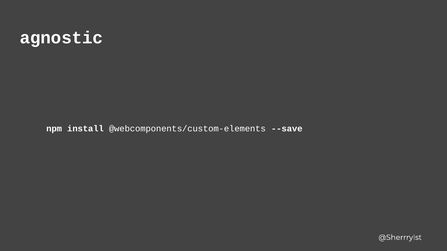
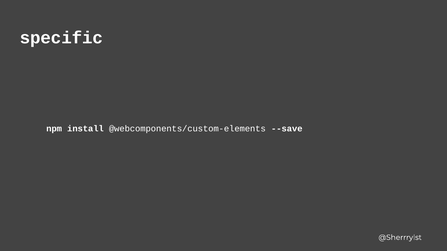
agnostic: agnostic -> specific (61, 38)
